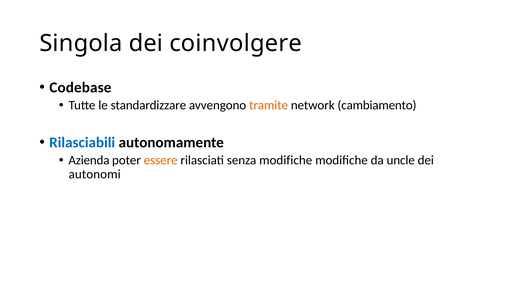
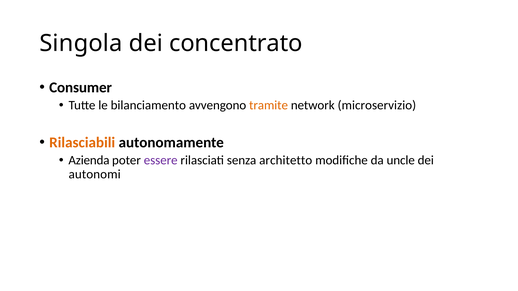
coinvolgere: coinvolgere -> concentrato (236, 44)
Codebase: Codebase -> Consumer (81, 88)
standardizzare: standardizzare -> bilanciamento (148, 105)
cambiamento: cambiamento -> microservizio (377, 105)
Rilasciabili colour: blue -> orange (82, 143)
essere colour: orange -> purple (161, 160)
senza modifiche: modifiche -> architetto (286, 160)
